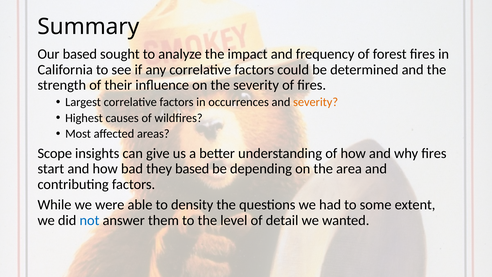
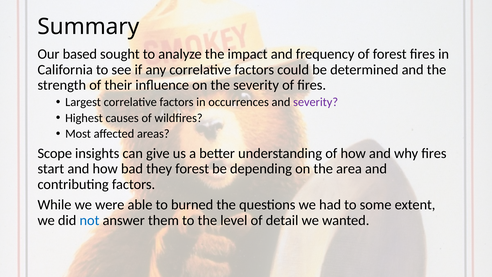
severity colour: orange -> purple (316, 102)
they based: based -> forest (192, 169)
density: density -> burned (192, 205)
